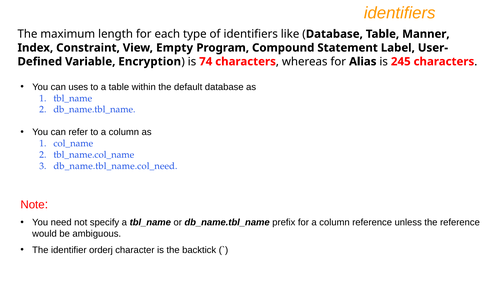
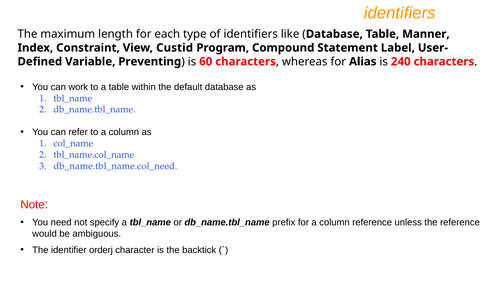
Empty: Empty -> Custid (175, 48)
Encryption: Encryption -> Preventing (150, 62)
74: 74 -> 60 (206, 62)
245: 245 -> 240 (401, 62)
uses: uses -> work (78, 87)
